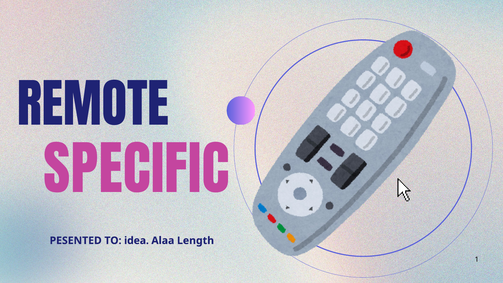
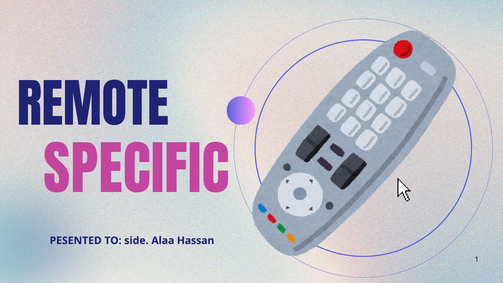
idea: idea -> side (136, 241)
Length: Length -> Hassan (196, 241)
